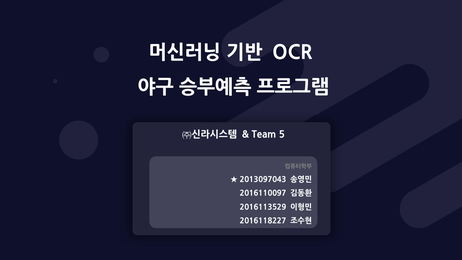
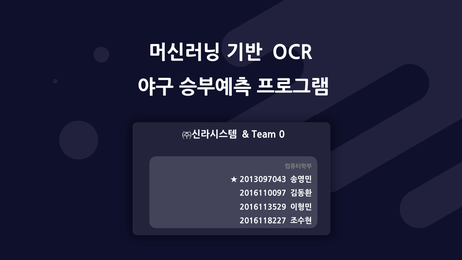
5: 5 -> 0 (282, 135)
